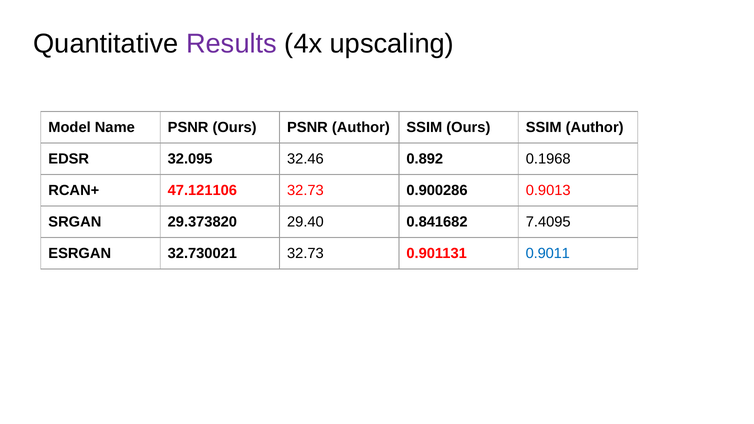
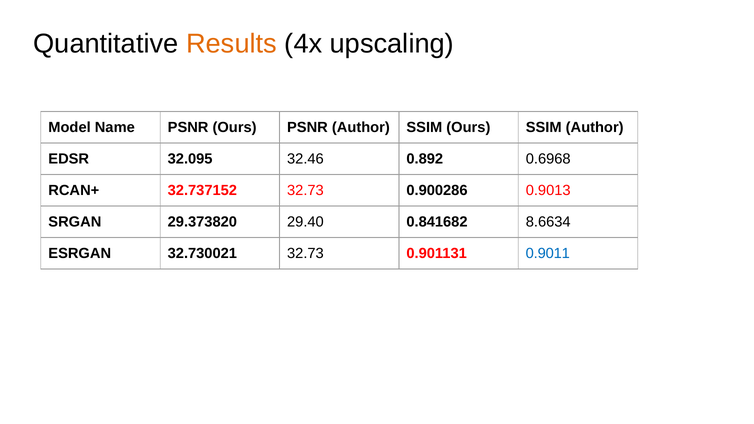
Results colour: purple -> orange (231, 44)
0.1968: 0.1968 -> 0.6968 (548, 159)
47.121106: 47.121106 -> 32.737152 (202, 191)
7.4095: 7.4095 -> 8.6634 (548, 222)
